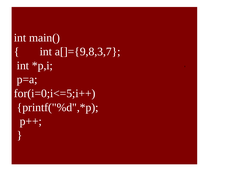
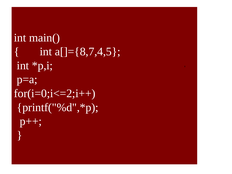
a[]={9,8,3,7: a[]={9,8,3,7 -> a[]={8,7,4,5 (88, 52)
for(i=0;i<=5;i++: for(i=0;i<=5;i++ -> for(i=0;i<=2;i++ (55, 93)
